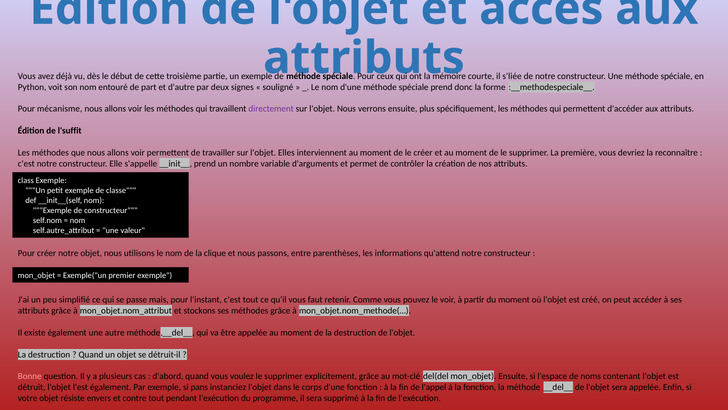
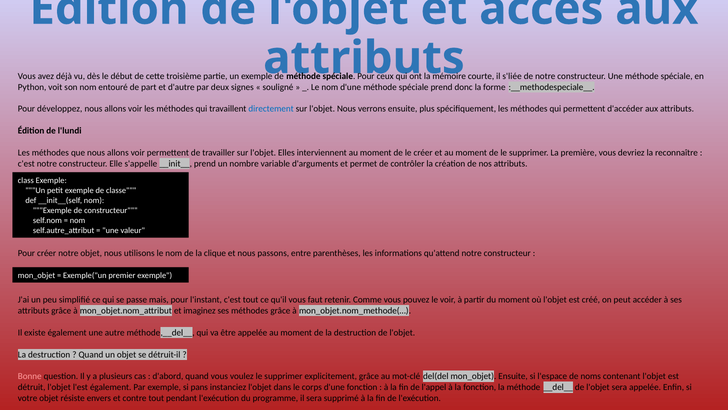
mécanisme: mécanisme -> développez (60, 109)
directement colour: purple -> blue (271, 109)
l'suffit: l'suffit -> l'lundi (70, 131)
stockons: stockons -> imaginez (200, 310)
